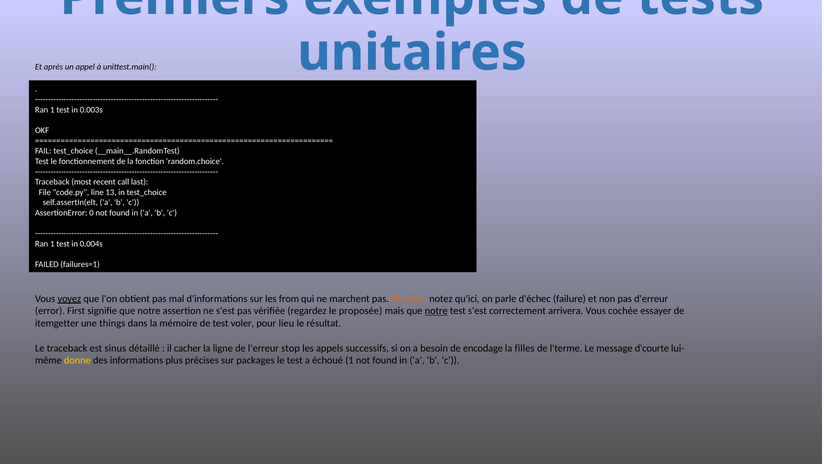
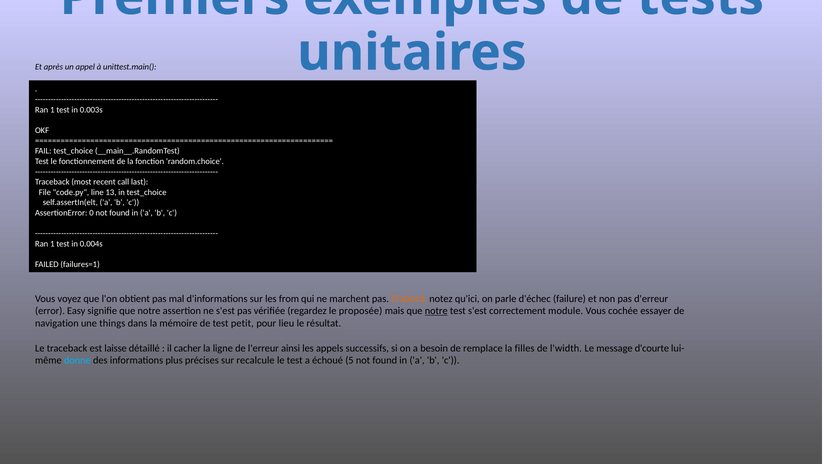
voyez underline: present -> none (69, 298)
First: First -> Easy (76, 311)
arrivera: arrivera -> module (566, 311)
itemgetter: itemgetter -> navigation (57, 323)
voler: voler -> petit (242, 323)
sinus: sinus -> laisse (116, 348)
stop: stop -> ainsi (291, 348)
encodage: encodage -> remplace (483, 348)
l'terme: l'terme -> l'width (566, 348)
donne colour: yellow -> light blue (77, 360)
packages: packages -> recalcule (256, 360)
échoué 1: 1 -> 5 (349, 360)
